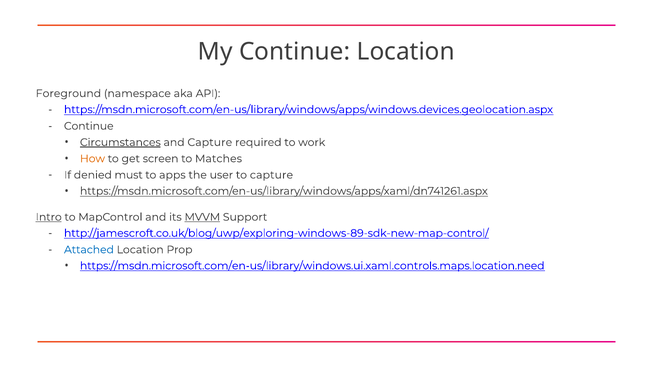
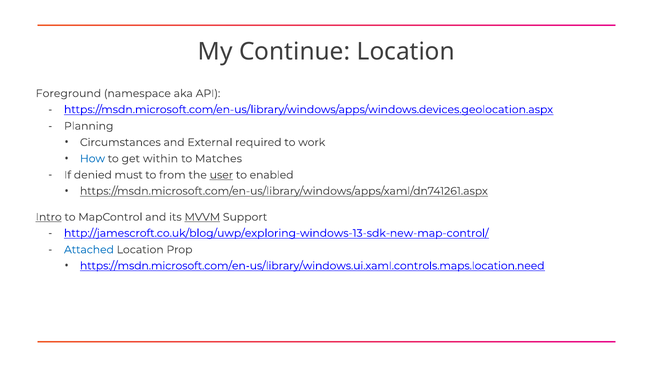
Continue: Continue -> Planning (89, 126)
Circumstances underline: present -> none (120, 142)
and Capture: Capture -> External (210, 142)
How colour: orange -> blue (92, 159)
screen: screen -> within (161, 159)
apps: apps -> from (172, 175)
user underline: none -> present (221, 175)
to capture: capture -> enabled (272, 175)
http://jamescroft.co.uk/blog/uwp/exploring-windows-89-sdk-new-map-control/: http://jamescroft.co.uk/blog/uwp/exploring-windows-89-sdk-new-map-control/ -> http://jamescroft.co.uk/blog/uwp/exploring-windows-13-sdk-new-map-control/ (276, 233)
